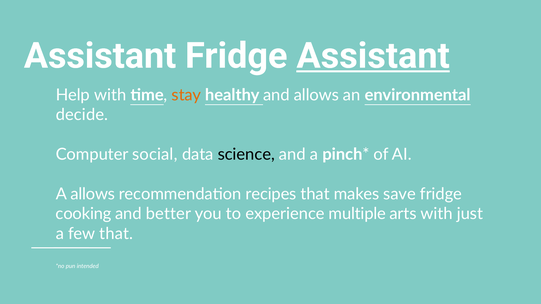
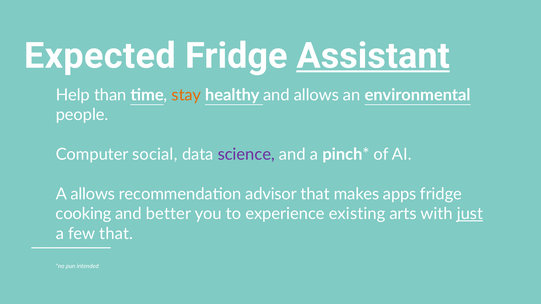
Assistant: Assistant -> Expected (100, 56)
Help with: with -> than (110, 95)
decide: decide -> people (82, 115)
science colour: black -> purple (246, 155)
recipes: recipes -> advisor (271, 194)
save: save -> apps (400, 194)
multiple: multiple -> existing (357, 214)
just underline: none -> present (470, 214)
